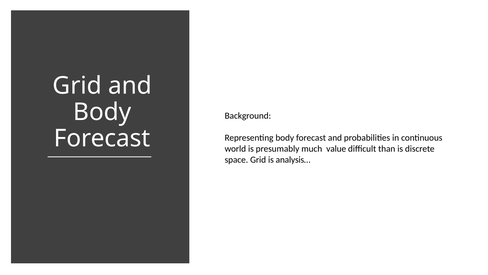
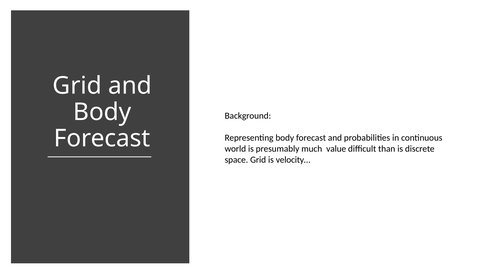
analysis…: analysis… -> velocity… (293, 160)
